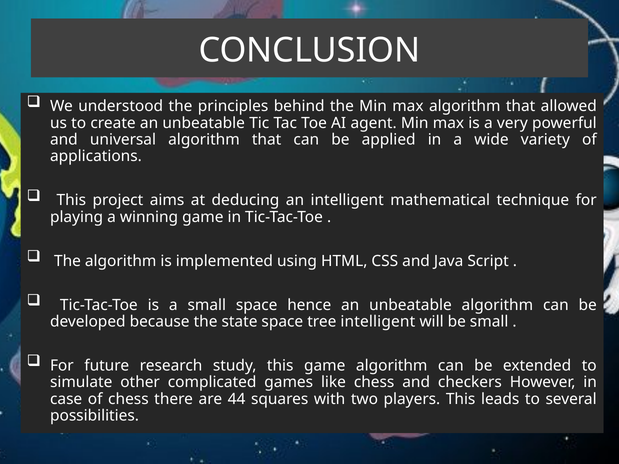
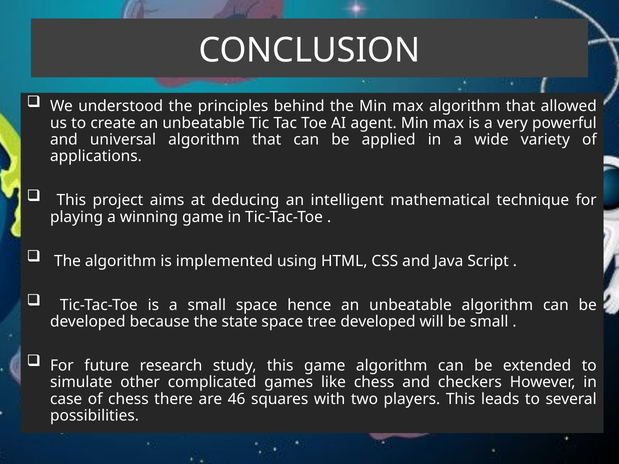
tree intelligent: intelligent -> developed (378, 322)
44: 44 -> 46 (237, 399)
